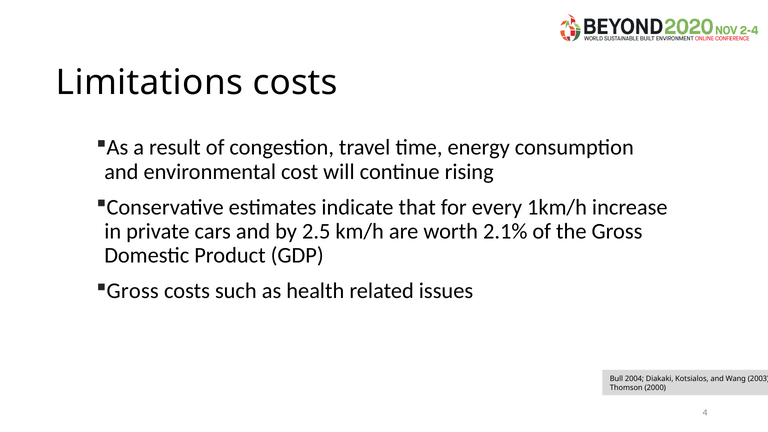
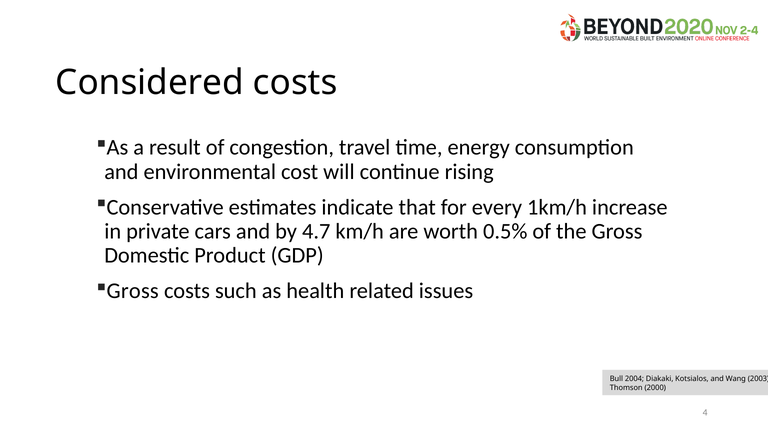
Limitations: Limitations -> Considered (150, 83)
2.5: 2.5 -> 4.7 (316, 231)
2.1%: 2.1% -> 0.5% (505, 231)
